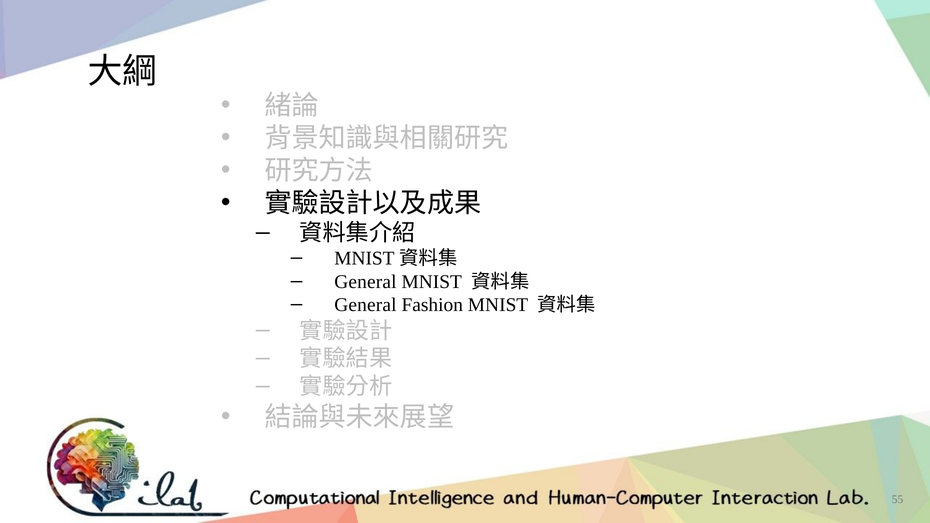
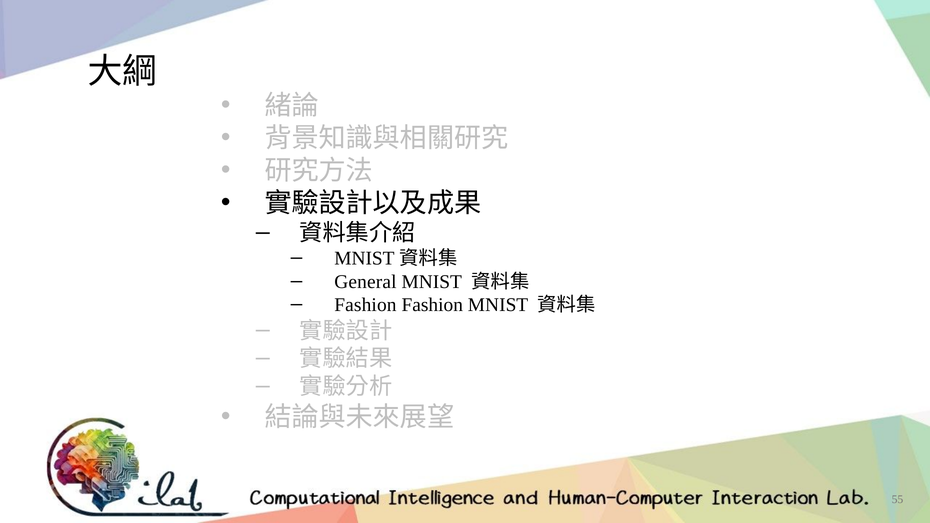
General: General -> Fashion (365, 305)
